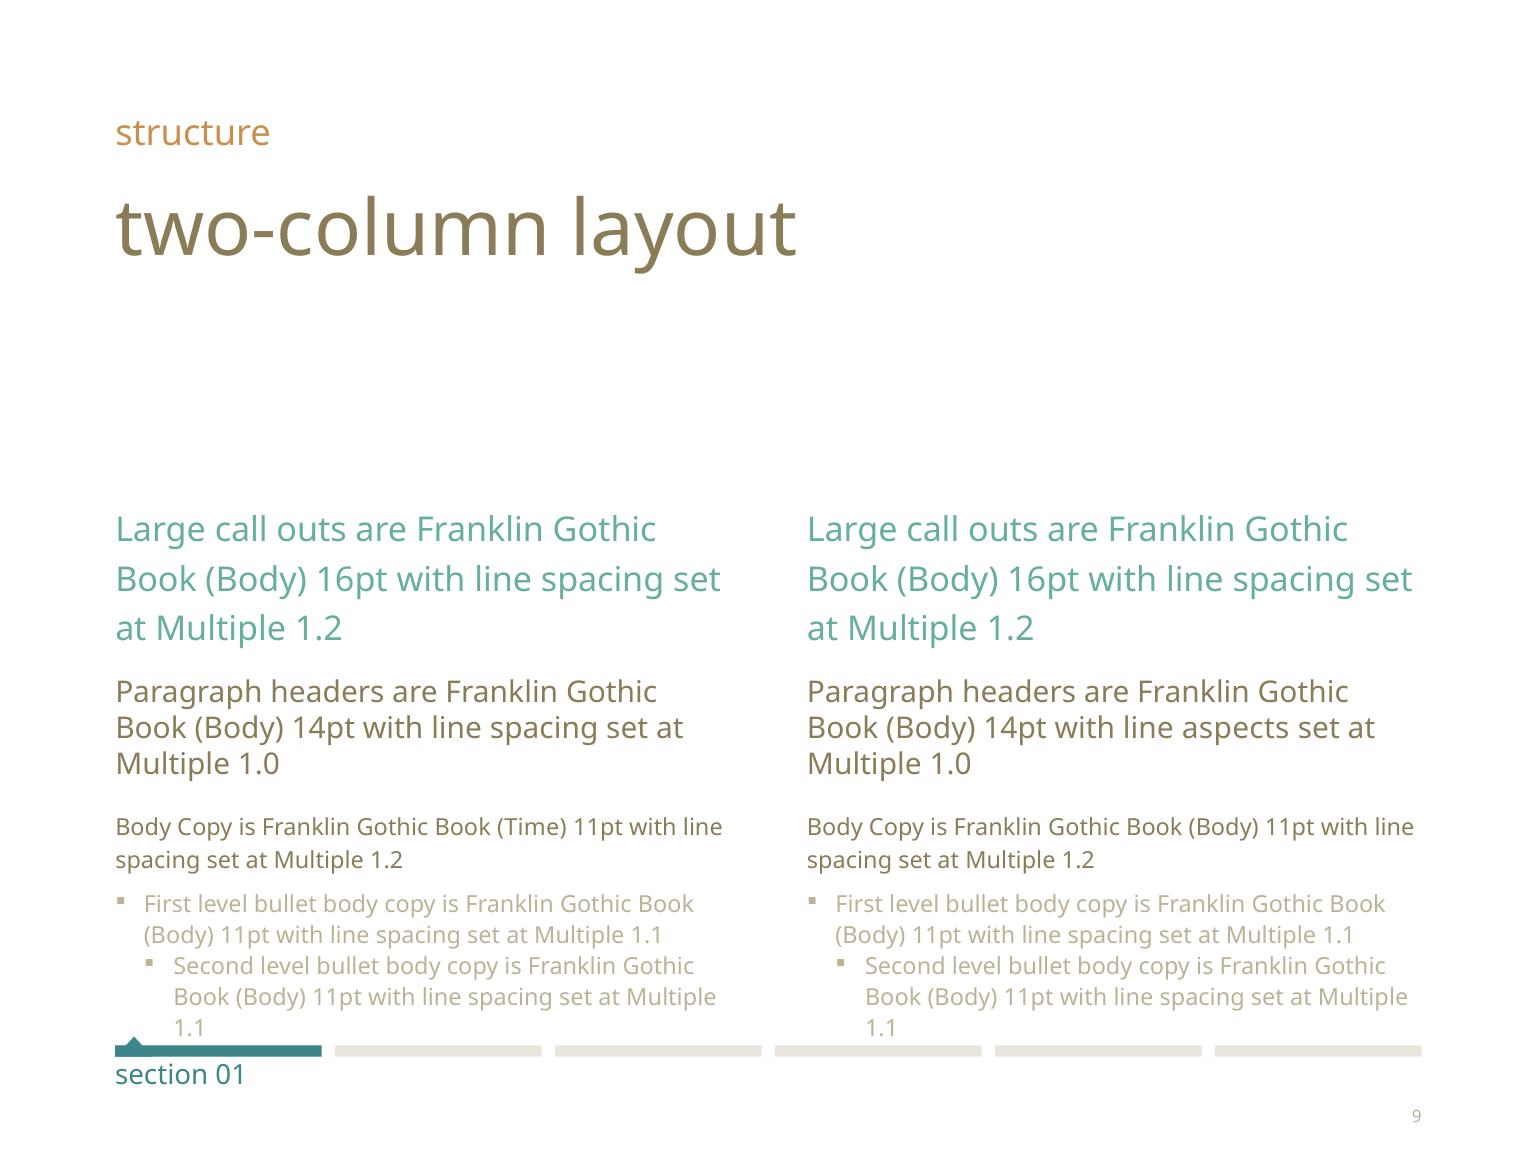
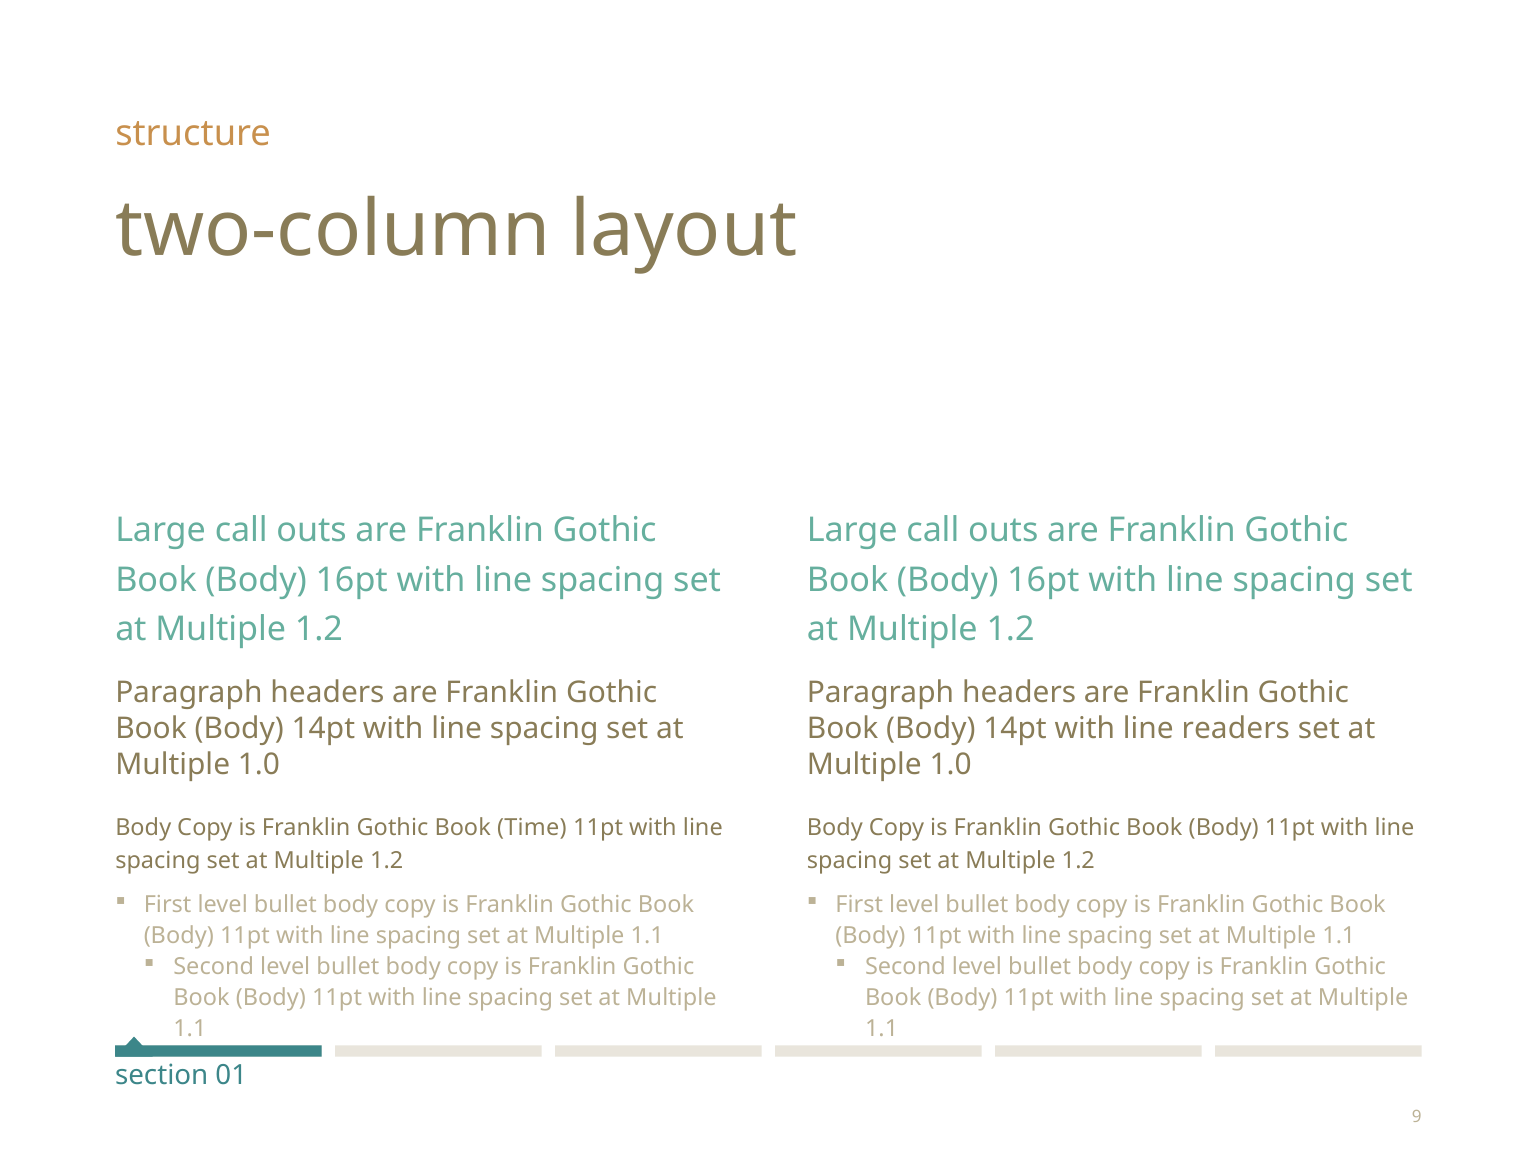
aspects: aspects -> readers (1236, 728)
